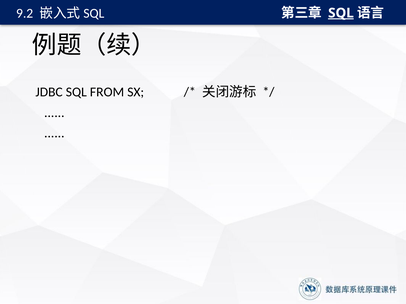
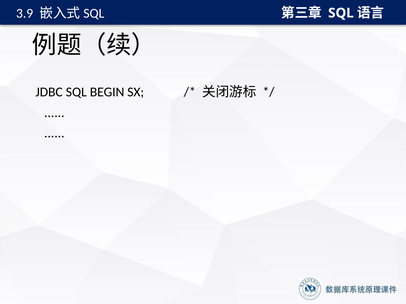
9.2: 9.2 -> 3.9 (25, 13)
SQL underline: present -> none (341, 13)
FROM: FROM -> BEGIN (107, 92)
